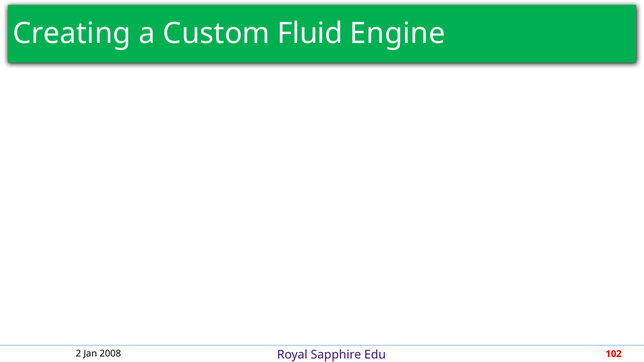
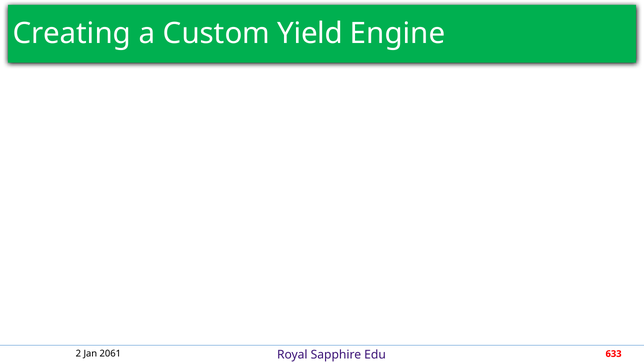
Fluid: Fluid -> Yield (310, 34)
2008: 2008 -> 2061 (110, 354)
102: 102 -> 633 (614, 354)
